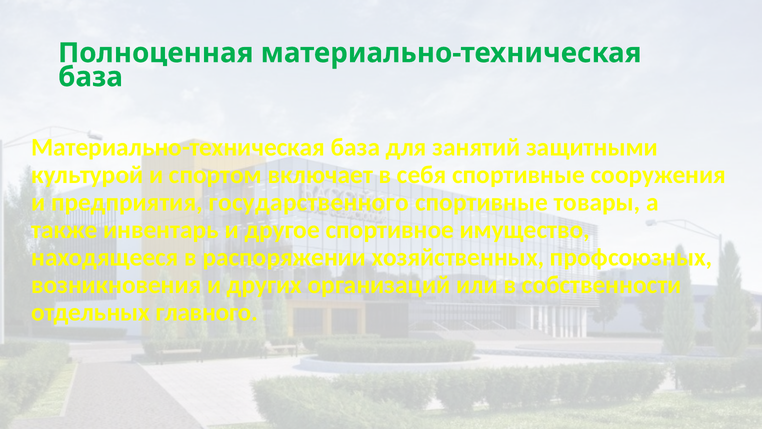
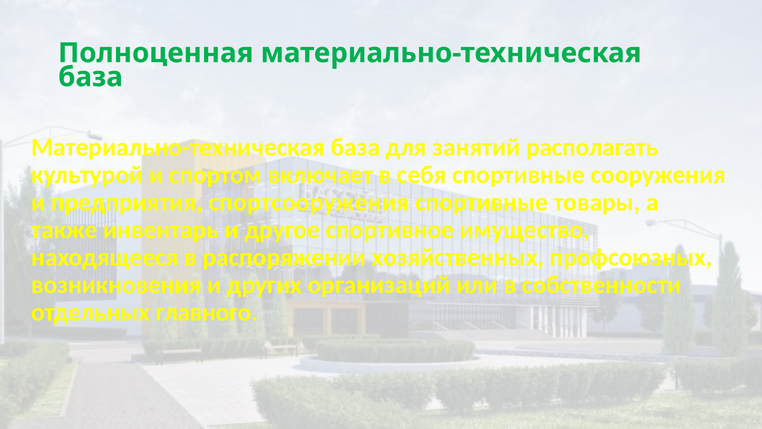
защитными: защитными -> располагать (592, 147)
государственного: государственного -> спортсооружения (309, 202)
